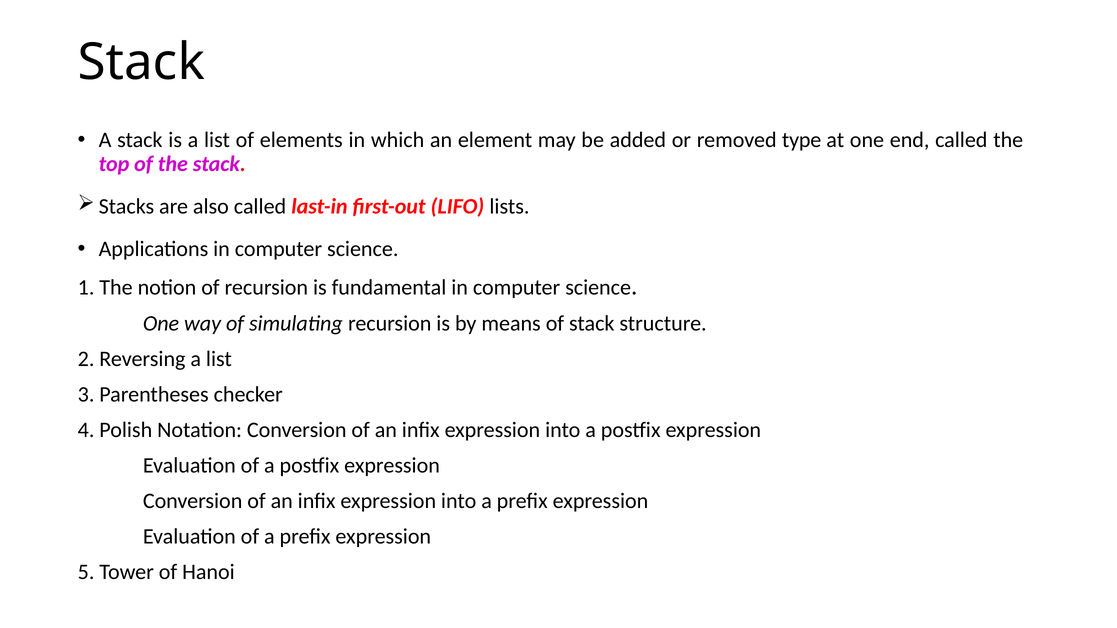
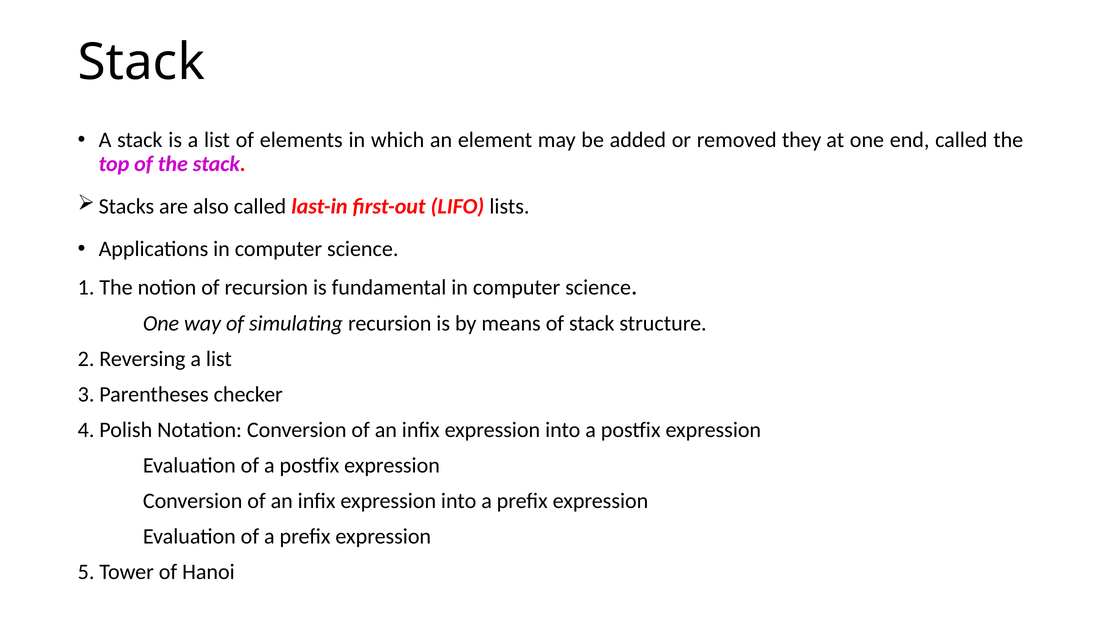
type: type -> they (802, 140)
